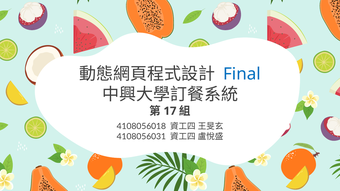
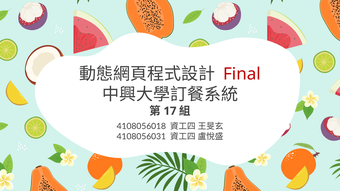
Final colour: blue -> red (242, 74)
